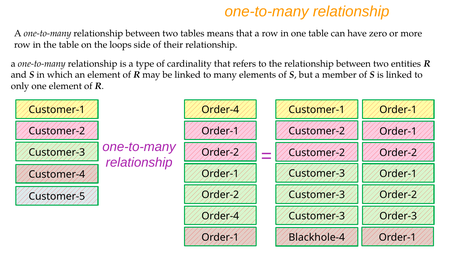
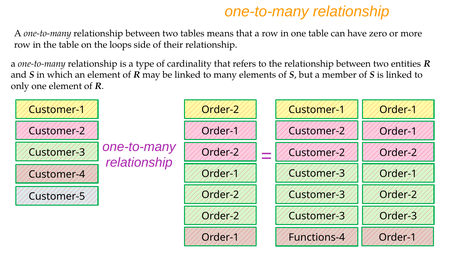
Order-4: Order-4 -> Order-2 (220, 110)
Order-4: Order-4 -> Order-2 (220, 216)
Blackhole-4: Blackhole-4 -> Functions-4 (317, 237)
